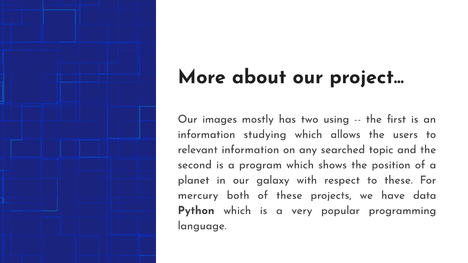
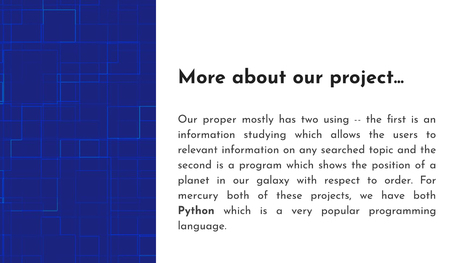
images: images -> proper (220, 119)
to these: these -> order (399, 180)
have data: data -> both (425, 195)
